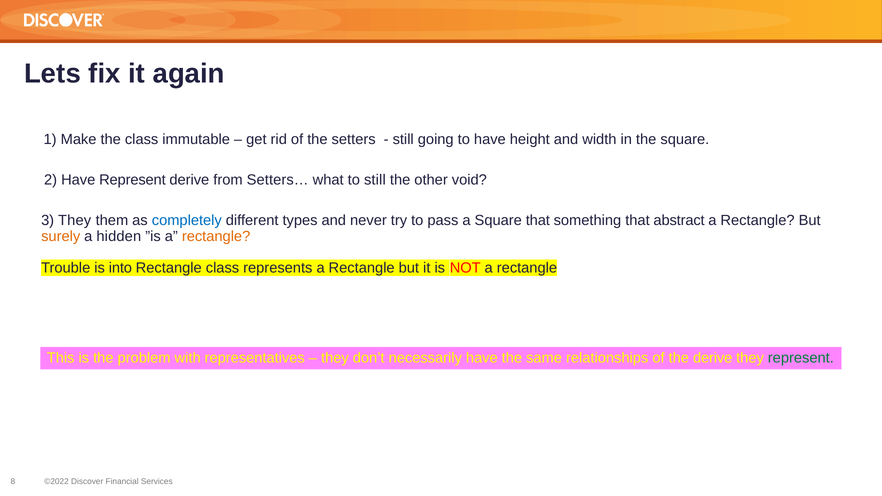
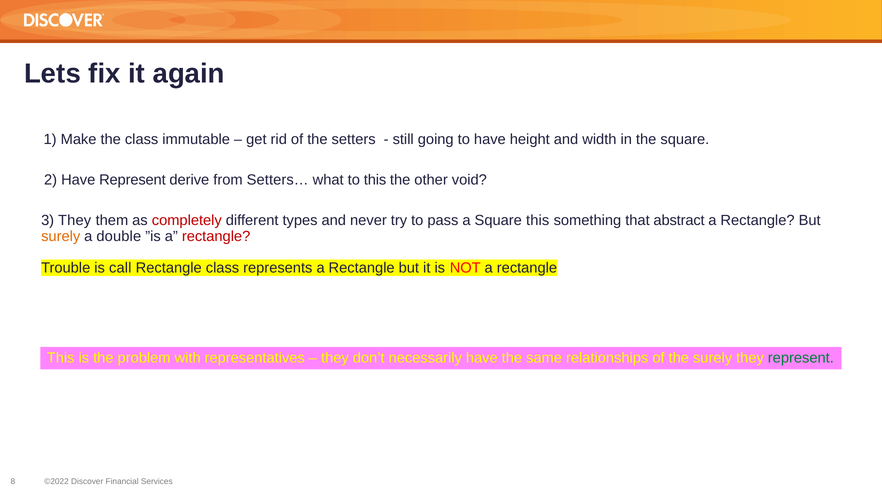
to still: still -> this (375, 180)
completely colour: blue -> red (187, 220)
Square that: that -> this (538, 220)
hidden: hidden -> double (119, 236)
rectangle colour: orange -> red (216, 236)
into: into -> call (120, 268)
the derive: derive -> surely (713, 358)
